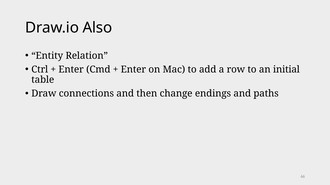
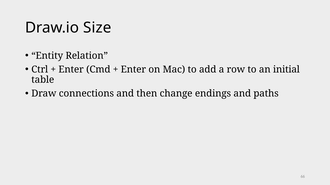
Also: Also -> Size (97, 28)
